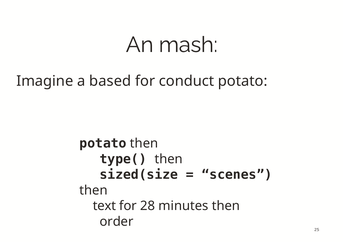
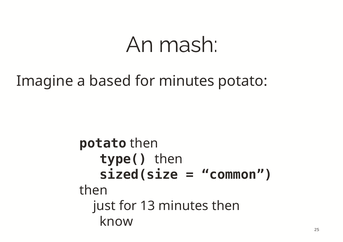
for conduct: conduct -> minutes (187, 81)
scenes: scenes -> common (237, 175)
text: text -> just (104, 206)
28: 28 -> 13 (148, 206)
order: order -> know (116, 222)
